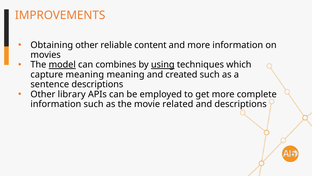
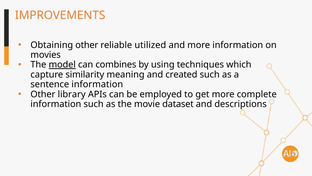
content: content -> utilized (150, 45)
using underline: present -> none (163, 65)
capture meaning: meaning -> similarity (85, 74)
sentence descriptions: descriptions -> information (97, 84)
related: related -> dataset (178, 104)
